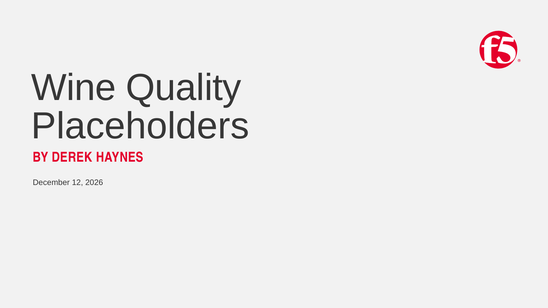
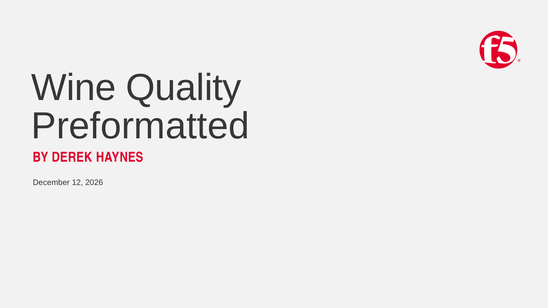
Placeholders: Placeholders -> Preformatted (140, 126)
